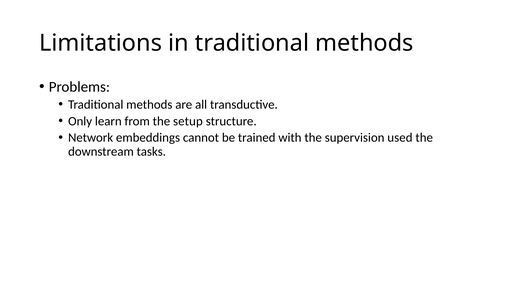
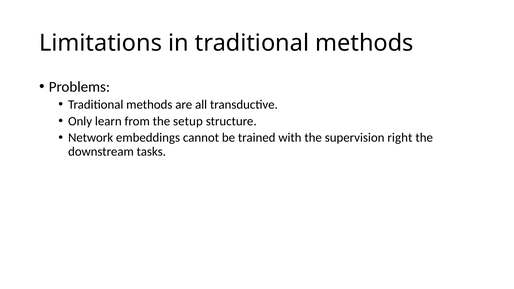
used: used -> right (400, 138)
